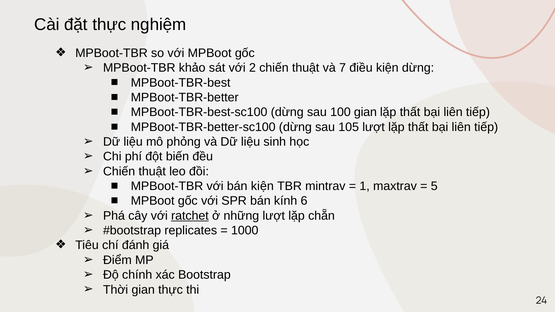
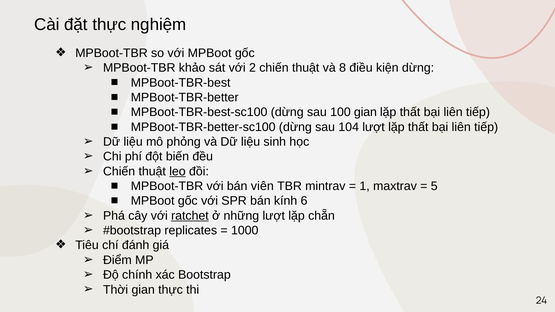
7: 7 -> 8 (343, 68)
105: 105 -> 104 (349, 127)
leo underline: none -> present (177, 171)
bán kiện: kiện -> viên (262, 186)
